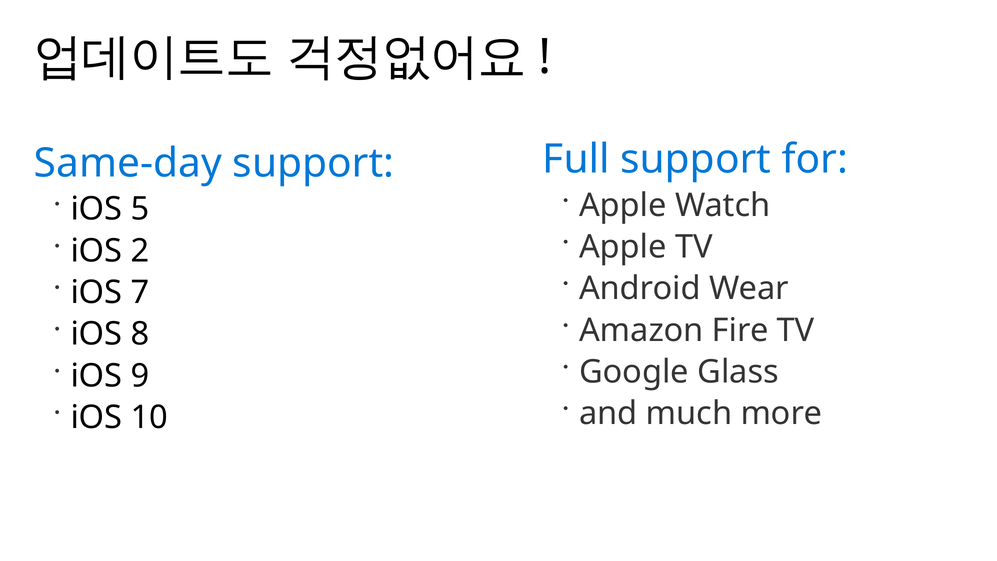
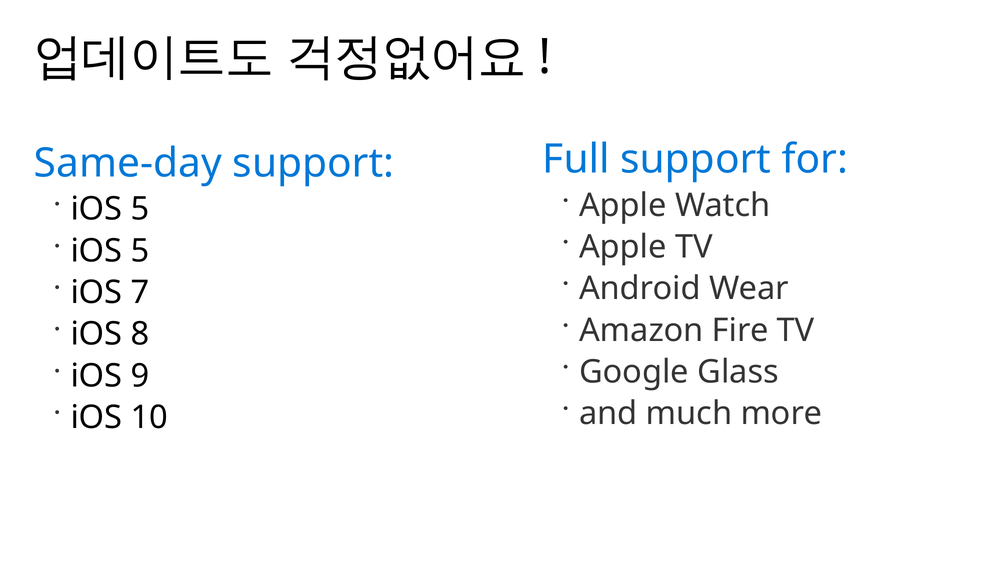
2: 2 -> 5 (140, 251)
